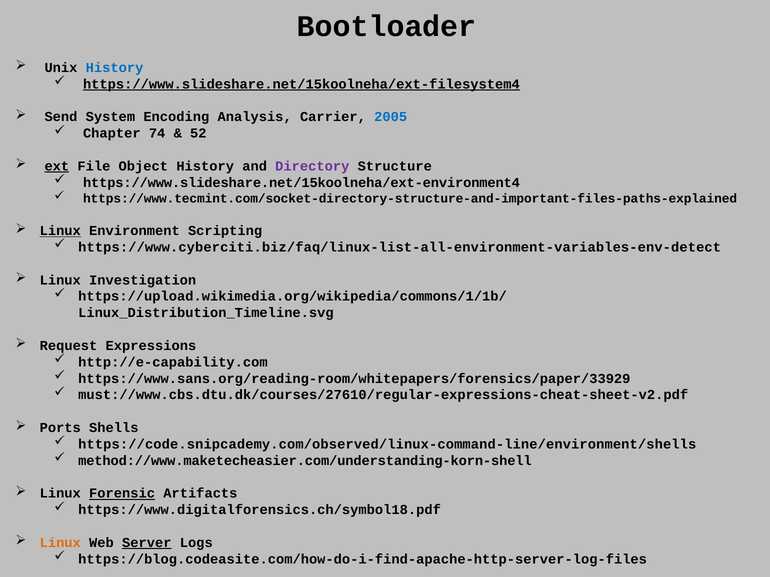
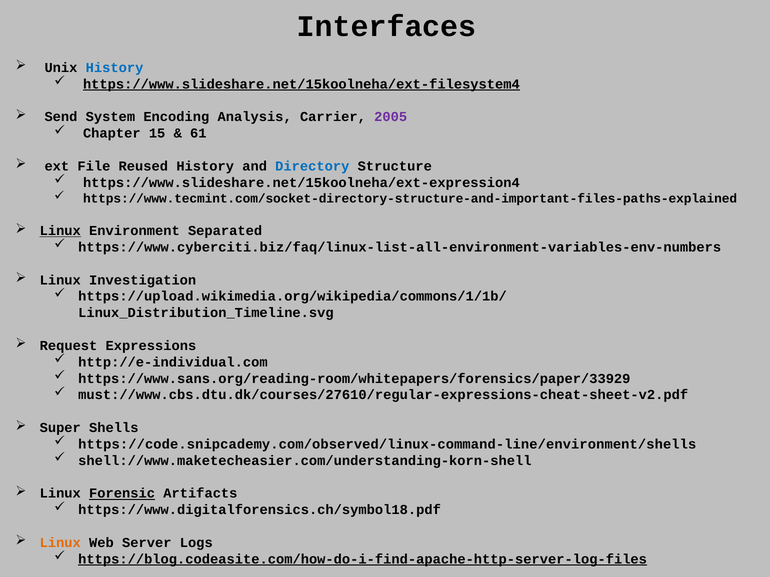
Bootloader: Bootloader -> Interfaces (387, 26)
2005 colour: blue -> purple (391, 117)
74: 74 -> 15 (157, 133)
52: 52 -> 61 (198, 133)
ext underline: present -> none (57, 166)
Object: Object -> Reused (143, 166)
Directory colour: purple -> blue (312, 166)
https://www.slideshare.net/15koolneha/ext-environment4: https://www.slideshare.net/15koolneha/ext-environment4 -> https://www.slideshare.net/15koolneha/ext-expression4 (301, 183)
Scripting: Scripting -> Separated (225, 231)
https://www.cyberciti.biz/faq/linux-list-all-environment-variables-env-detect: https://www.cyberciti.biz/faq/linux-list-all-environment-variables-env-detect -> https://www.cyberciti.biz/faq/linux-list-all-environment-variables-env-numbers (400, 247)
http://e-capability.com: http://e-capability.com -> http://e-individual.com (173, 362)
Ports: Ports -> Super (60, 428)
method://www.maketecheasier.com/understanding-korn-shell: method://www.maketecheasier.com/understanding-korn-shell -> shell://www.maketecheasier.com/understanding-korn-shell (305, 461)
Server underline: present -> none (147, 543)
https://blog.codeasite.com/how-do-i-find-apache-http-server-log-files underline: none -> present (363, 560)
